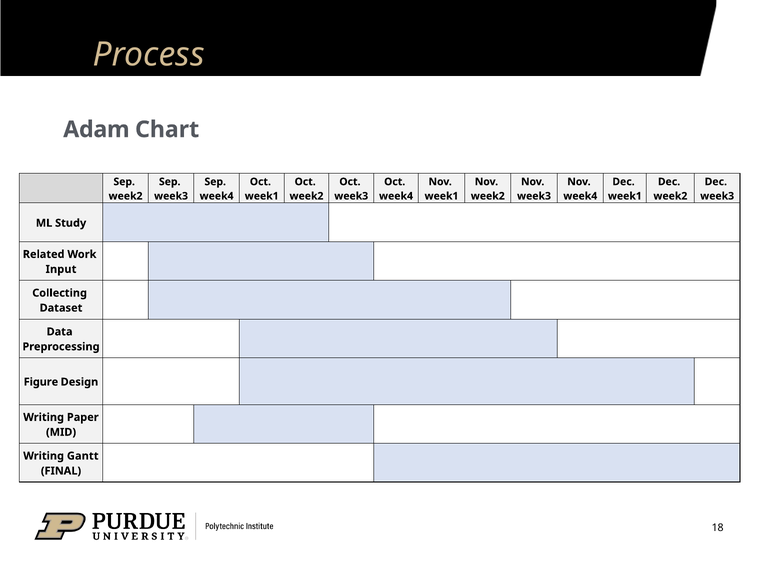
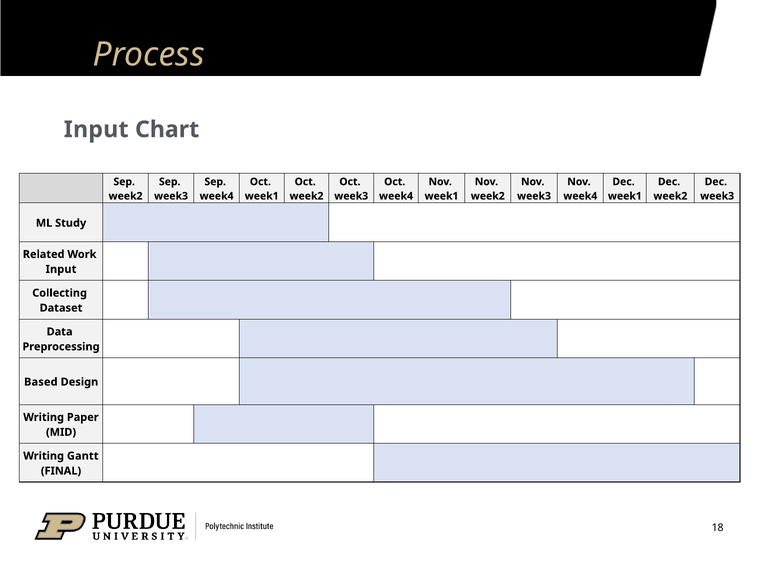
Adam: Adam -> Input (96, 129)
Figure: Figure -> Based (41, 382)
